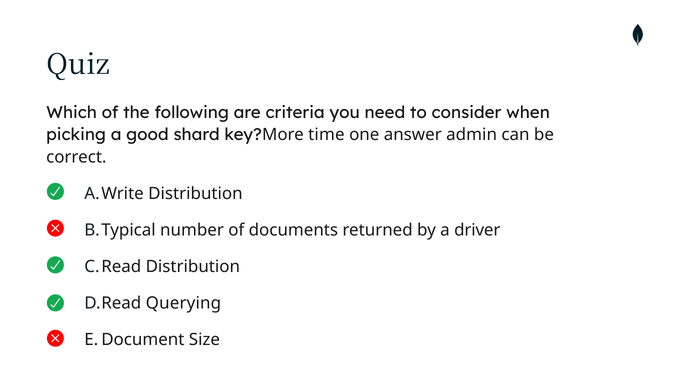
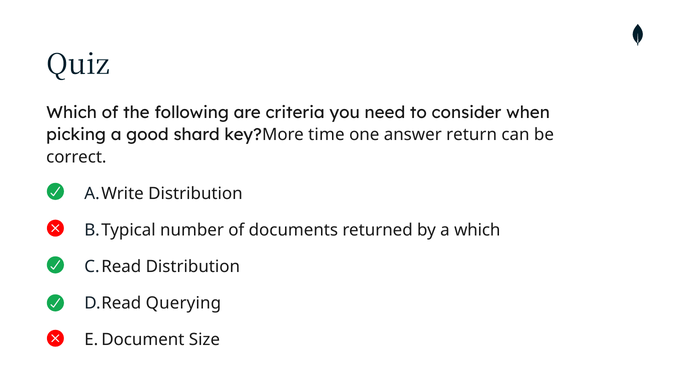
admin: admin -> return (472, 135)
a driver: driver -> which (477, 230)
